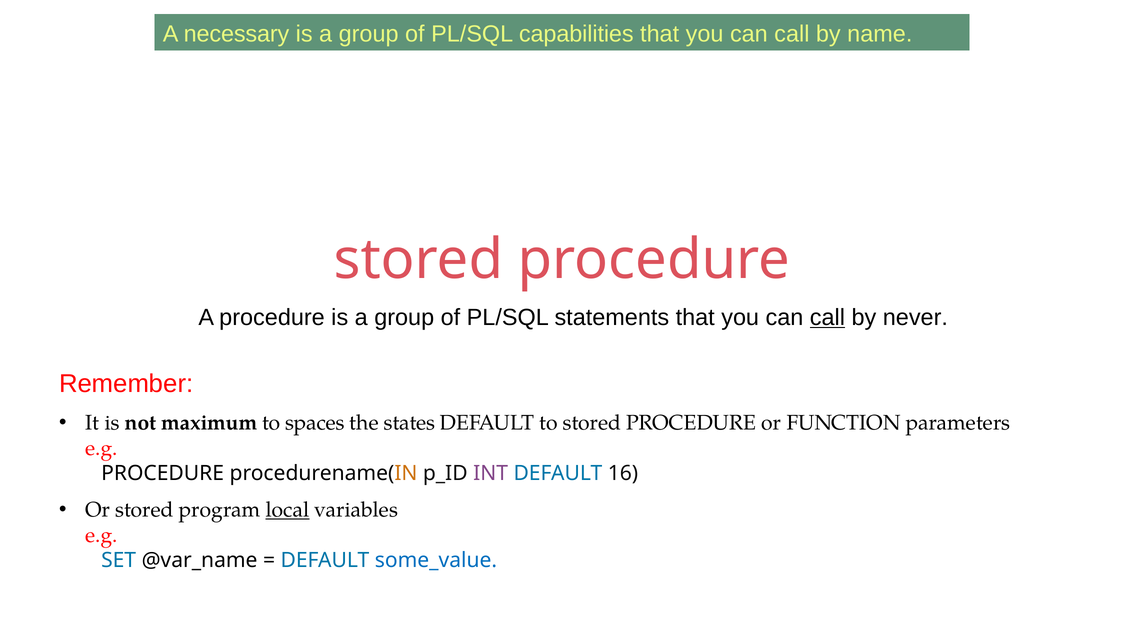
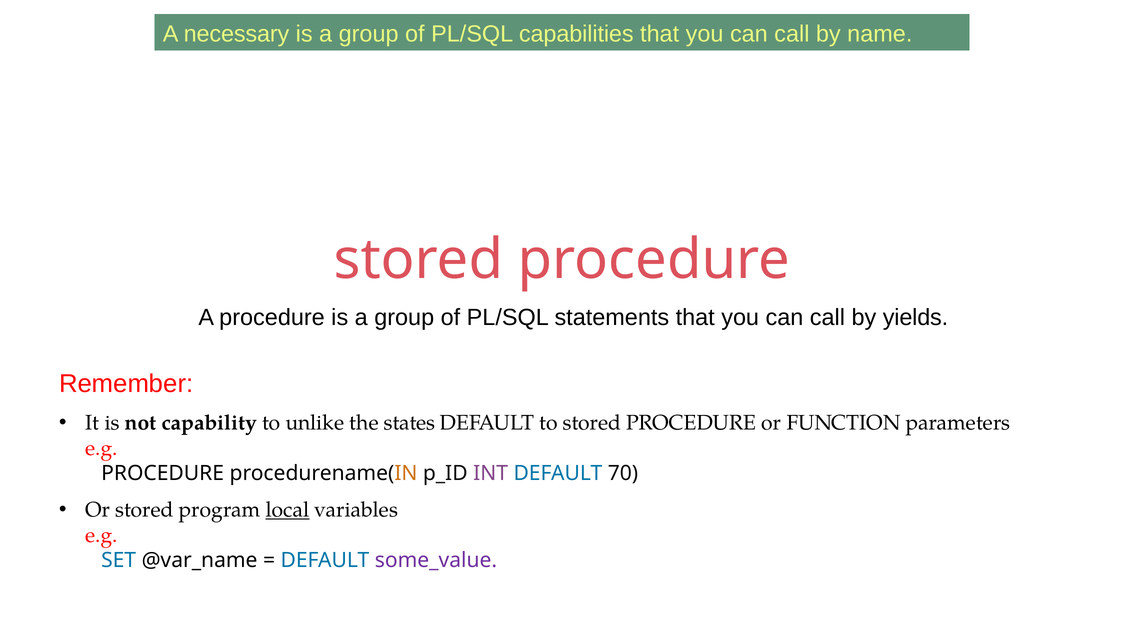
call underline: present -> none (827, 318)
never: never -> yields (915, 318)
maximum: maximum -> capability (209, 423)
spaces: spaces -> unlike (315, 423)
16: 16 -> 70 (623, 474)
some_value colour: blue -> purple (436, 561)
